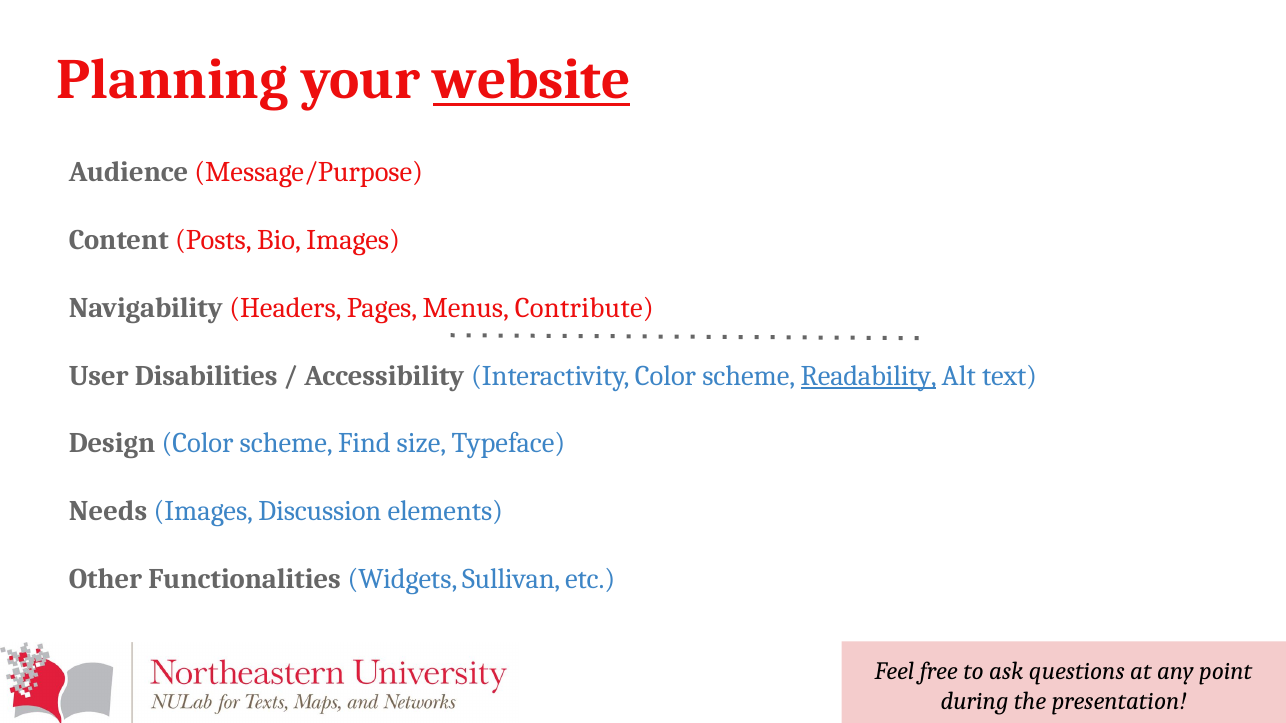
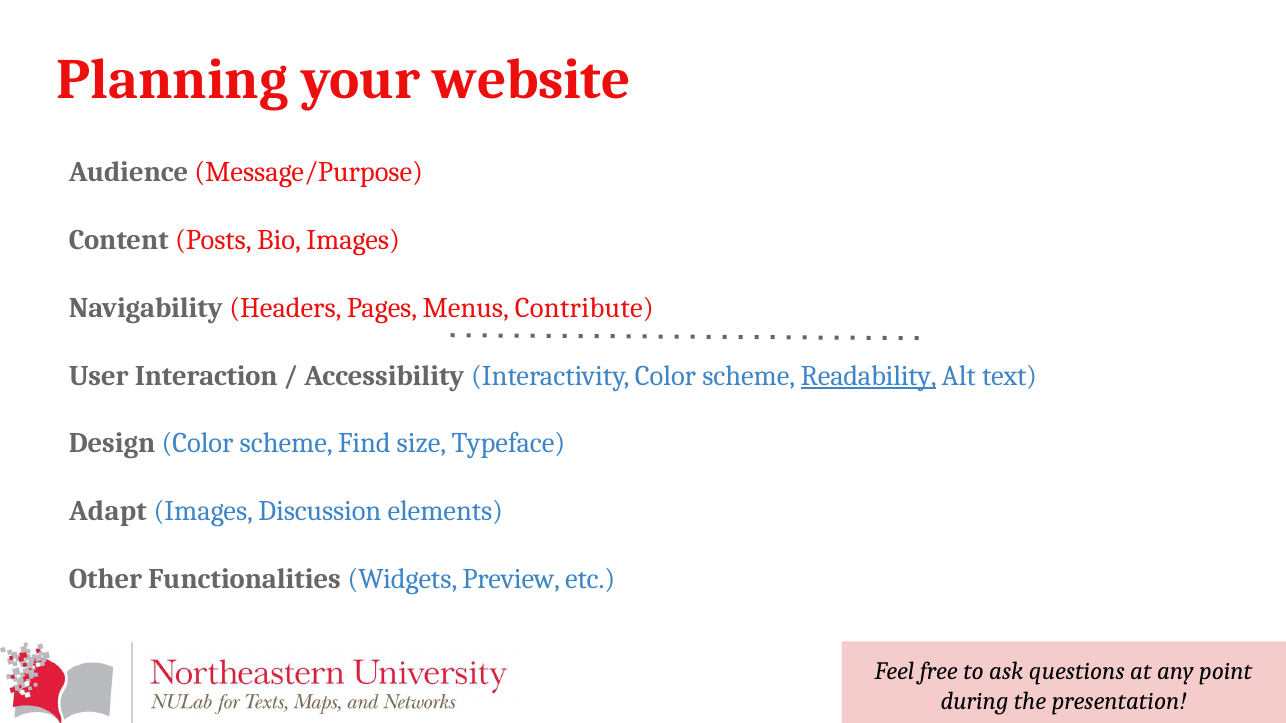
website underline: present -> none (532, 80)
Disabilities: Disabilities -> Interaction (206, 376)
Needs: Needs -> Adapt (108, 512)
Sullivan: Sullivan -> Preview (511, 580)
